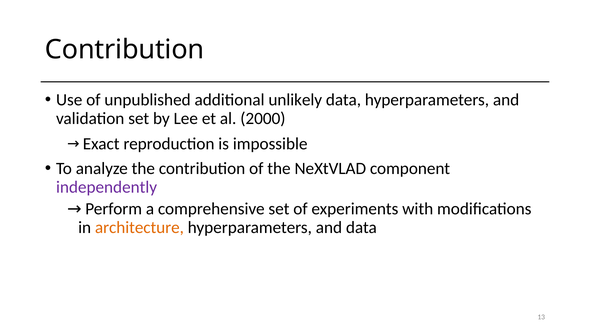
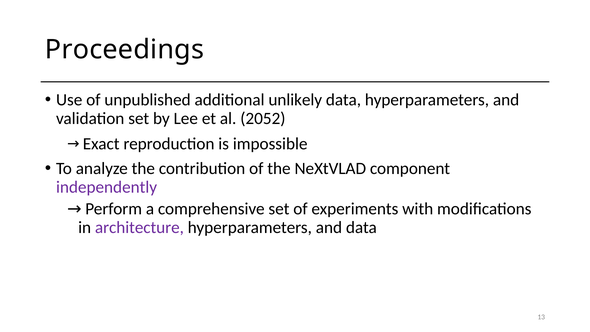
Contribution: Contribution -> Proceedings (124, 50)
2000: 2000 -> 2052 (263, 118)
architecture colour: orange -> purple (139, 227)
